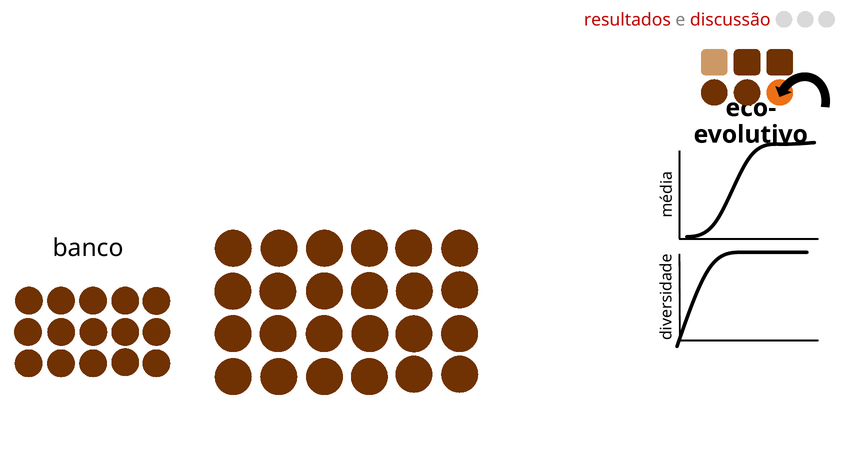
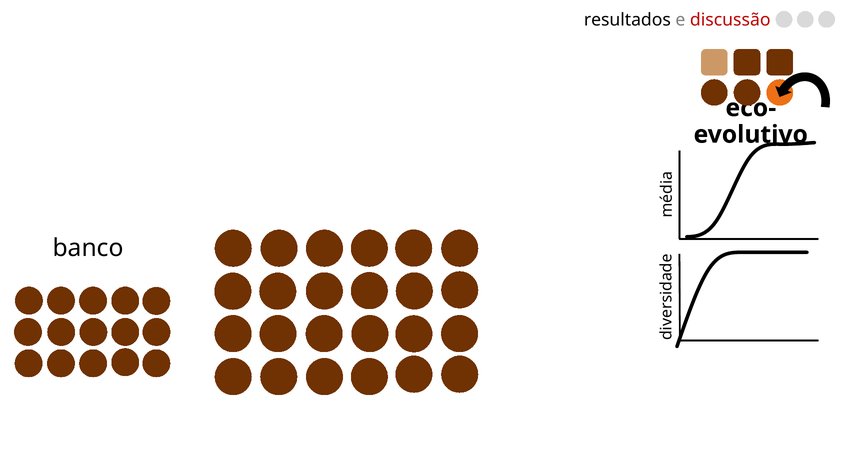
resultados colour: red -> black (627, 20)
